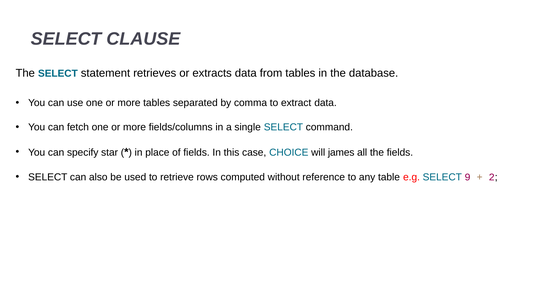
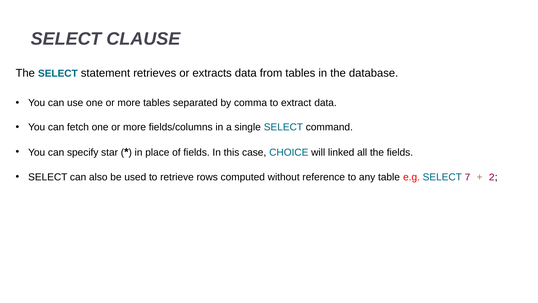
james: james -> linked (341, 152)
9: 9 -> 7 (468, 177)
